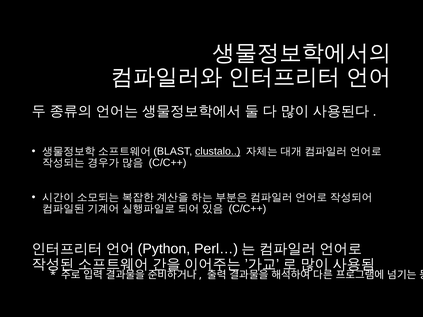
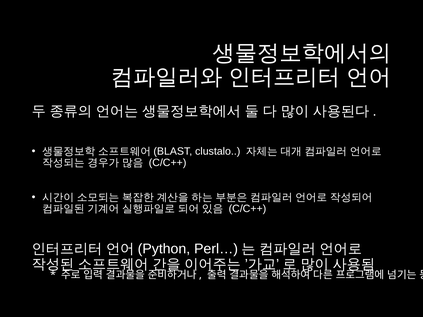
clustalo underline: present -> none (218, 151)
